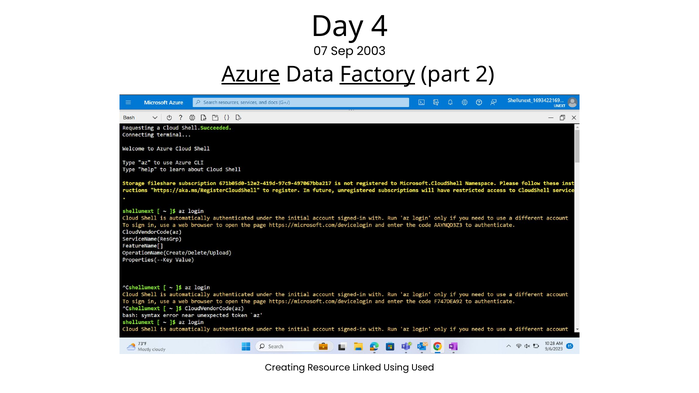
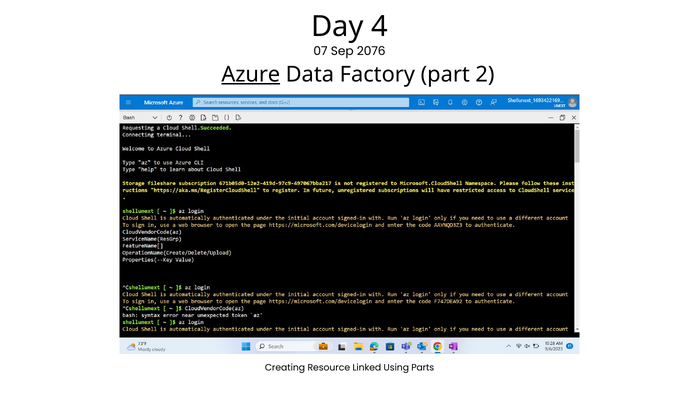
2003: 2003 -> 2076 (371, 51)
Factory underline: present -> none (377, 74)
Used: Used -> Parts (423, 368)
